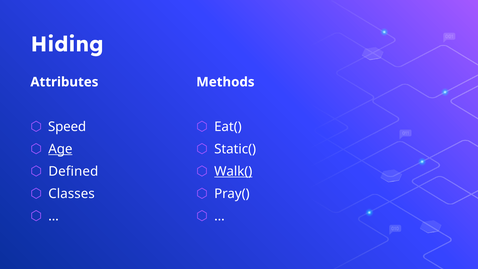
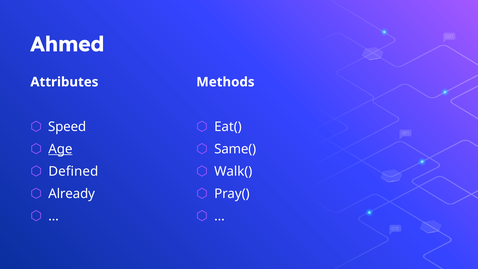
Hiding: Hiding -> Ahmed (67, 44)
Static(: Static( -> Same( (235, 149)
Walk( underline: present -> none (233, 171)
Classes: Classes -> Already (72, 194)
